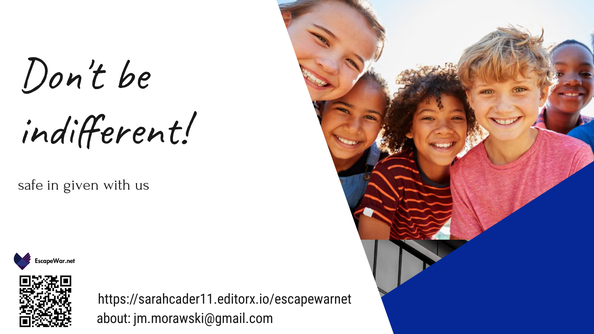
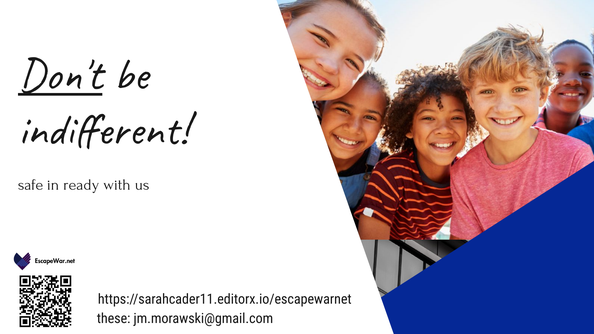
Don't underline: none -> present (60, 75)
given: given -> ready (81, 185)
about: about -> these (114, 319)
